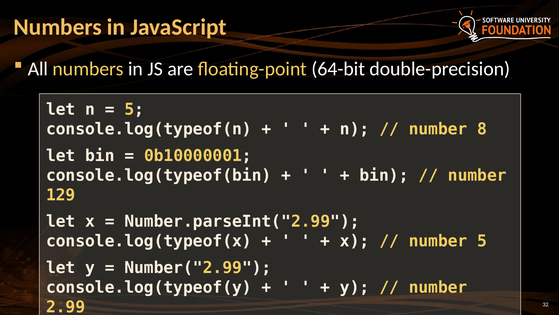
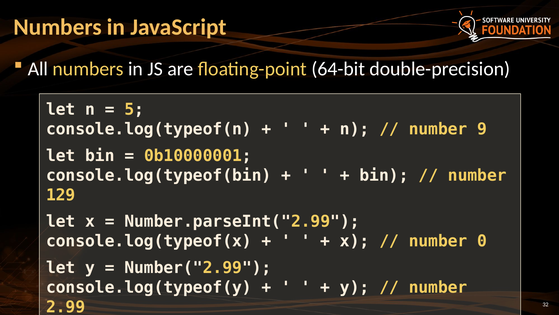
8: 8 -> 9 (482, 129)
number 5: 5 -> 0 (482, 241)
